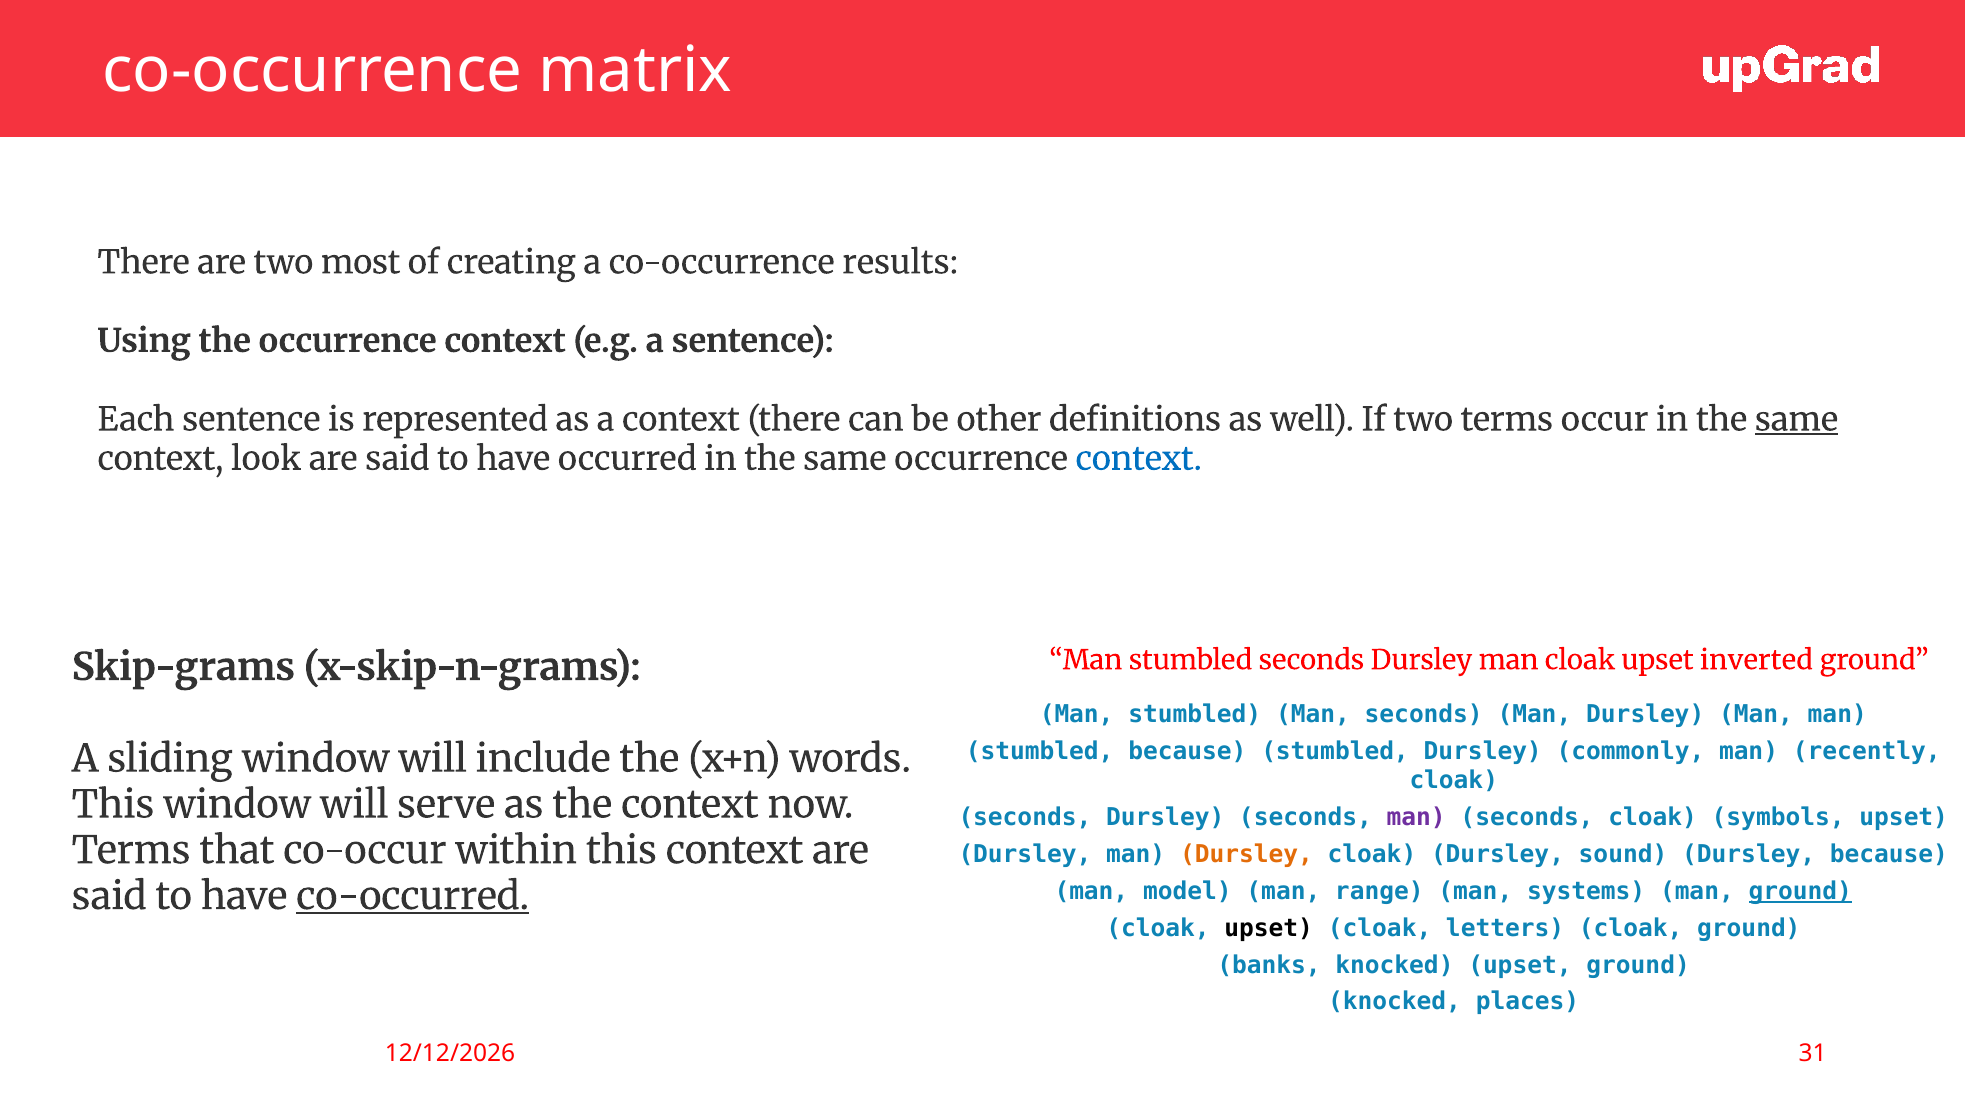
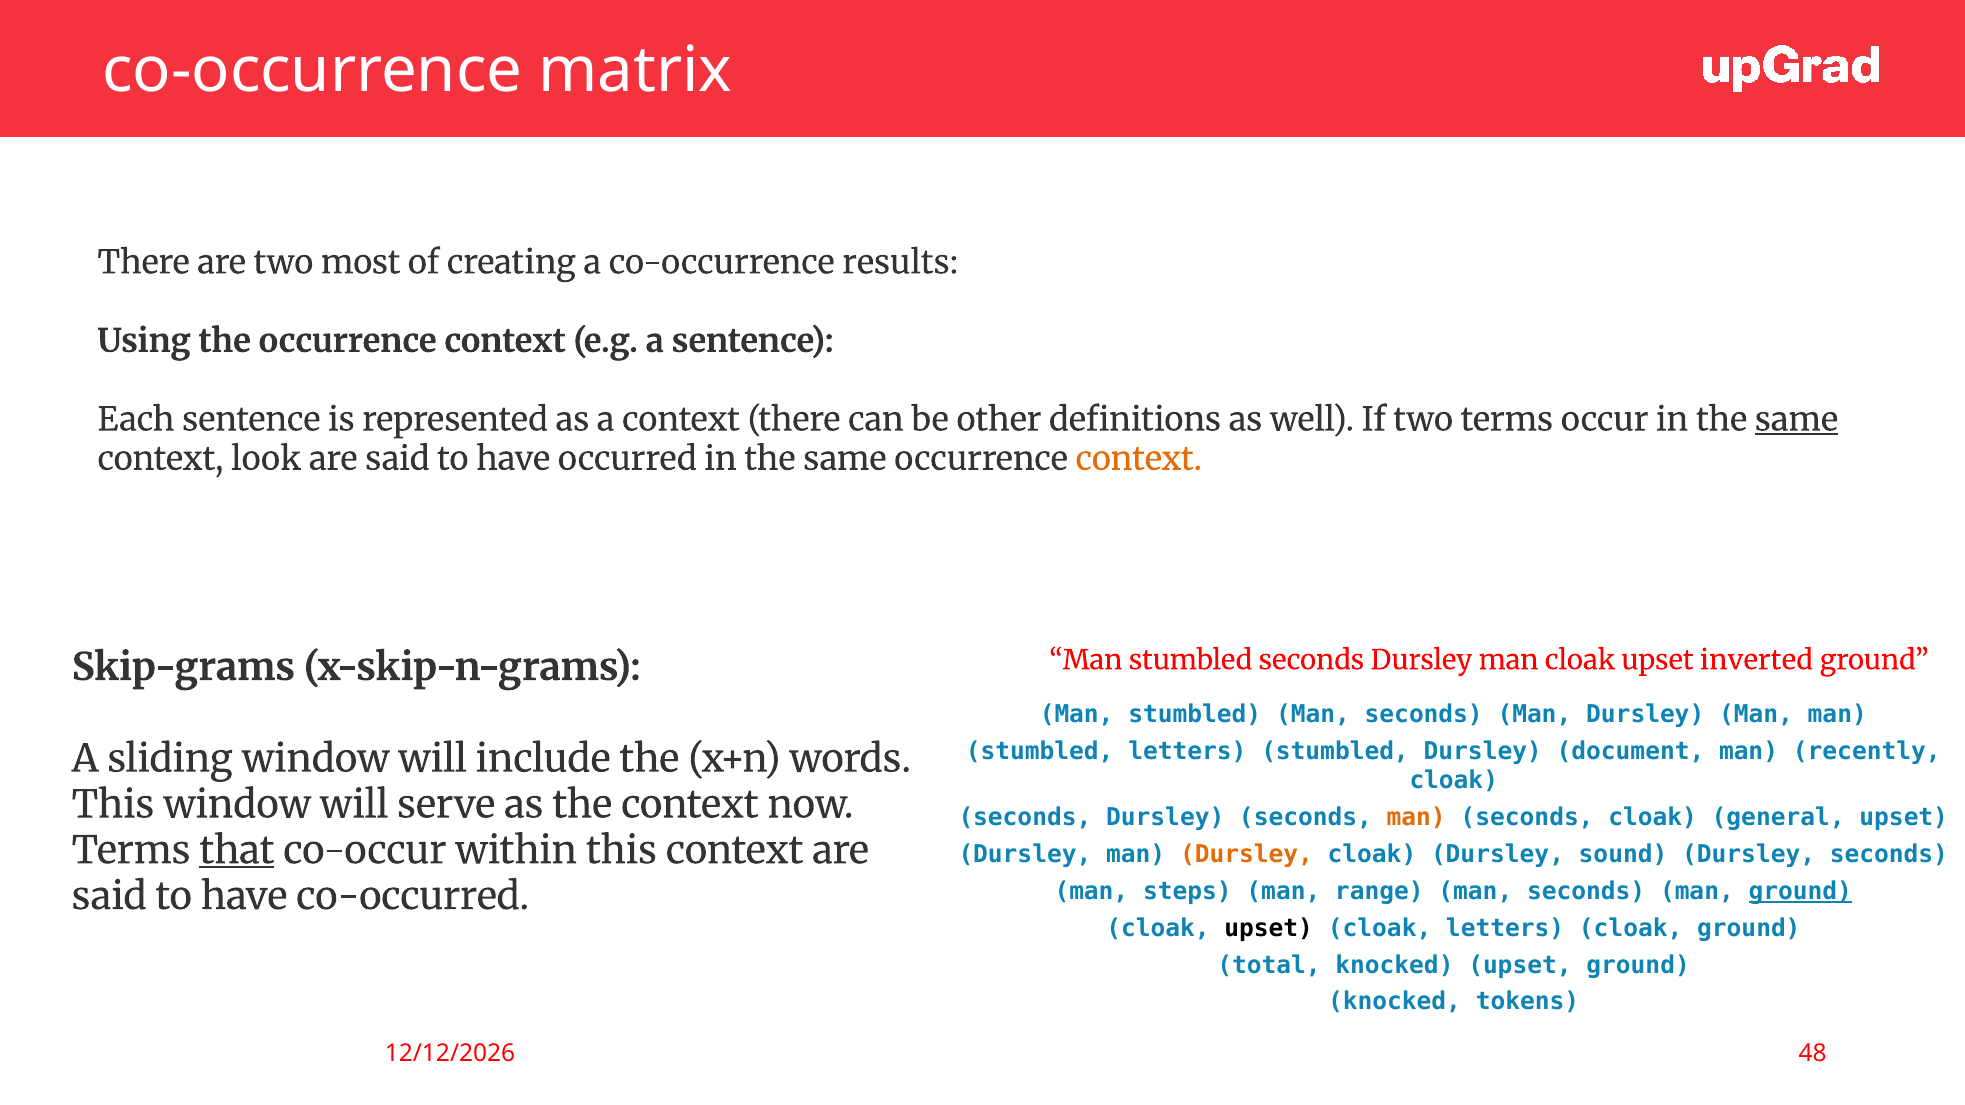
context colour: blue -> orange (1139, 459)
stumbled because: because -> letters (1187, 752)
commonly: commonly -> document (1631, 752)
man colour: purple -> orange (1416, 818)
symbols: symbols -> general (1778, 818)
that underline: none -> present (237, 851)
because: because -> seconds (1889, 855)
model: model -> steps (1187, 892)
systems: systems -> seconds (1586, 892)
co-occurred underline: present -> none (413, 897)
banks: banks -> total (1269, 965)
places: places -> tokens (1528, 1002)
31: 31 -> 48 (1813, 1054)
